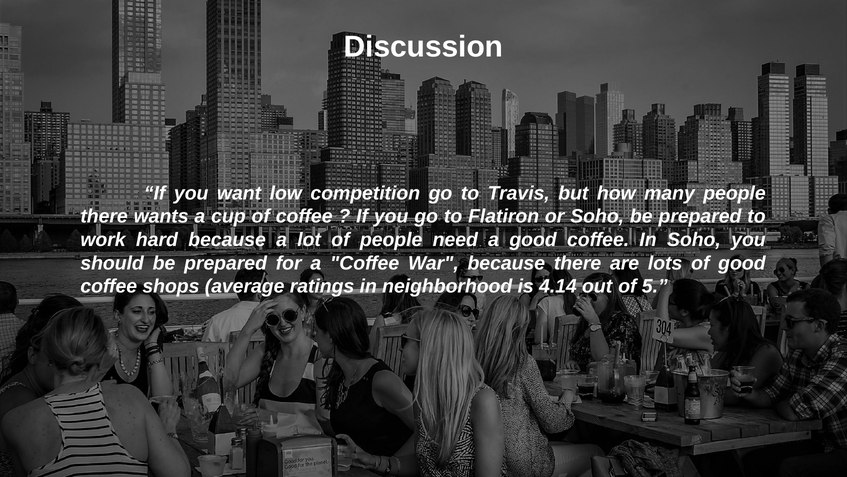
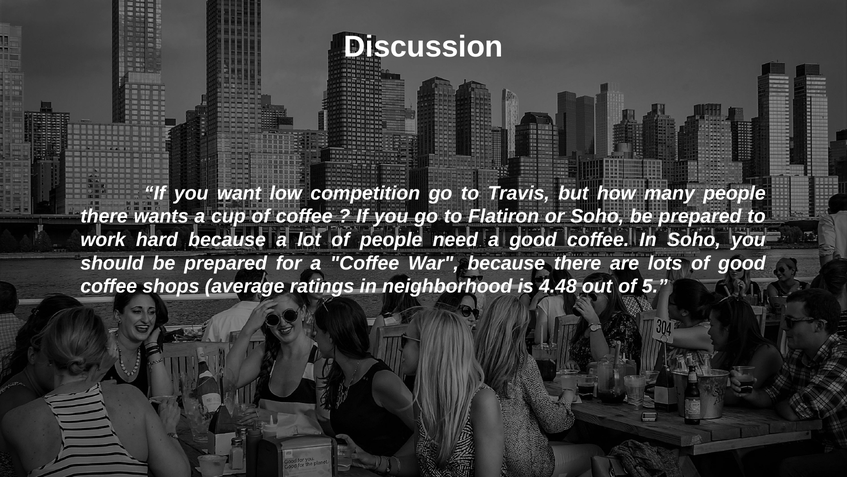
4.14: 4.14 -> 4.48 (558, 286)
